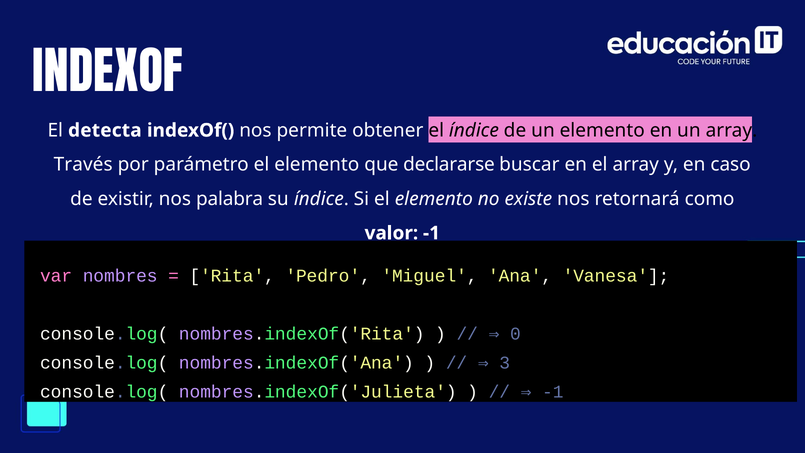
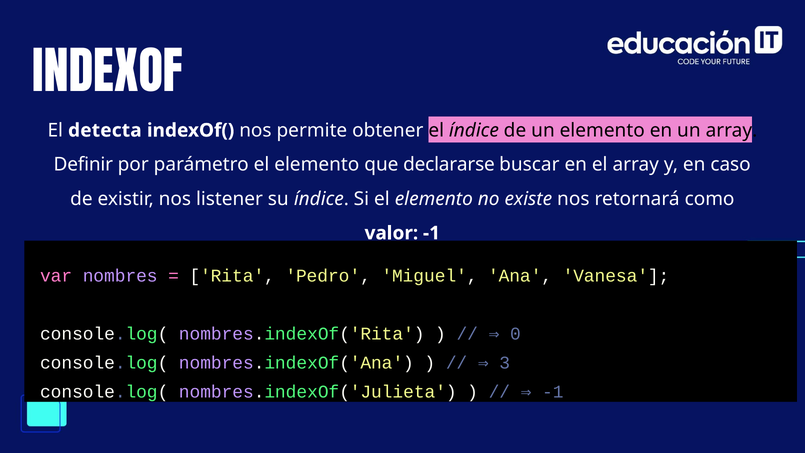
Través: Través -> Definir (83, 165)
palabra: palabra -> listener (229, 199)
